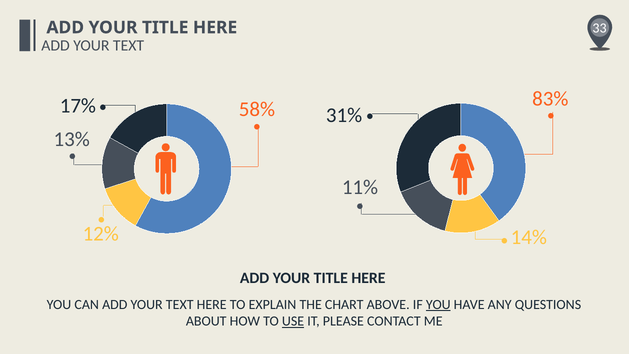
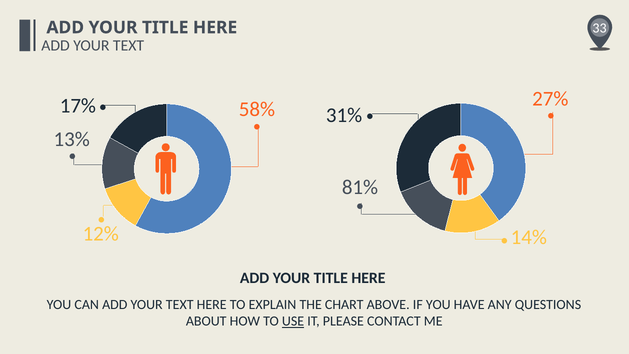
83%: 83% -> 27% (550, 99)
11%: 11% -> 81% (360, 187)
YOU underline: present -> none (438, 304)
